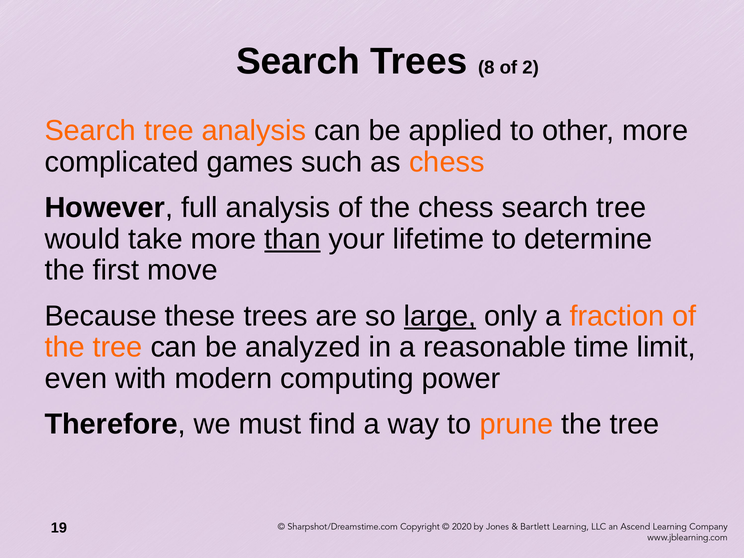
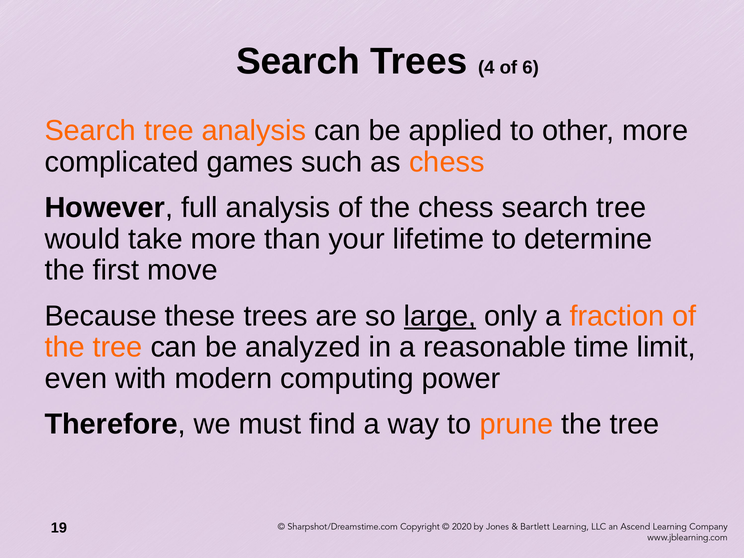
8: 8 -> 4 (486, 68)
2: 2 -> 6 (531, 68)
than underline: present -> none (293, 239)
